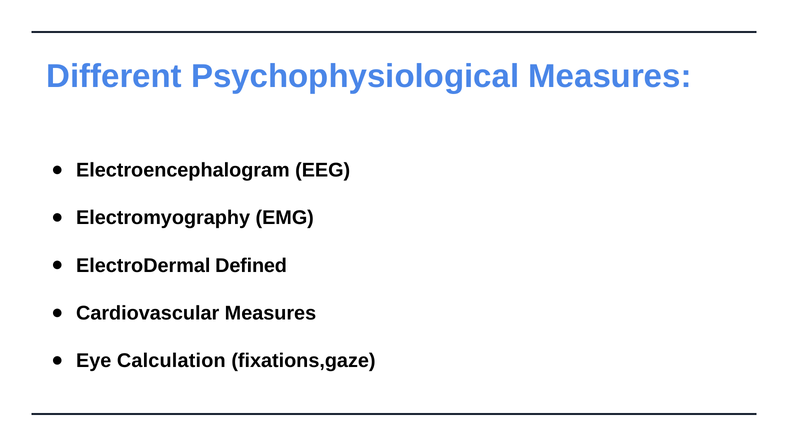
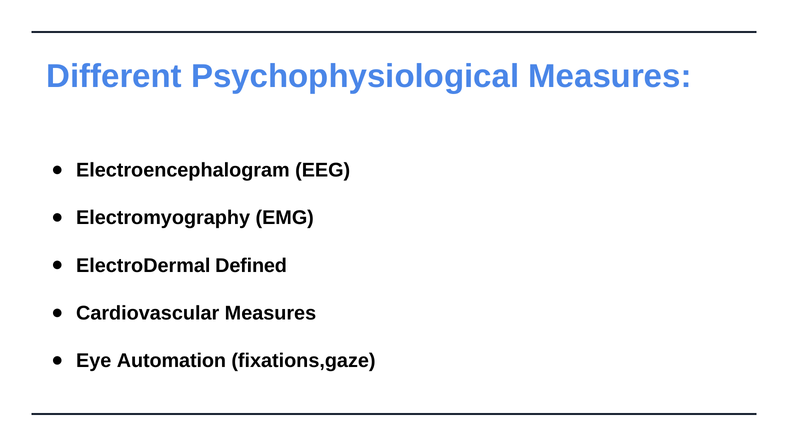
Calculation: Calculation -> Automation (171, 361)
